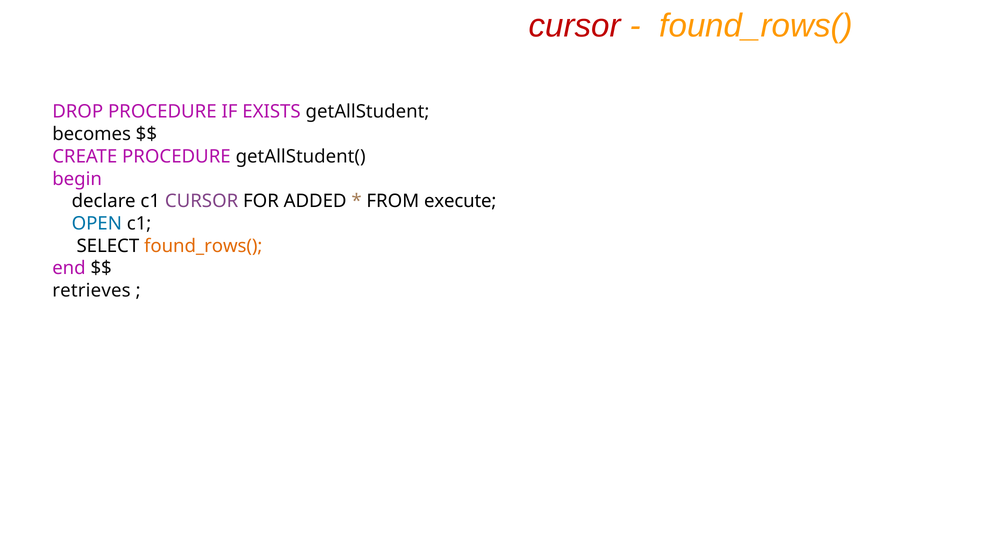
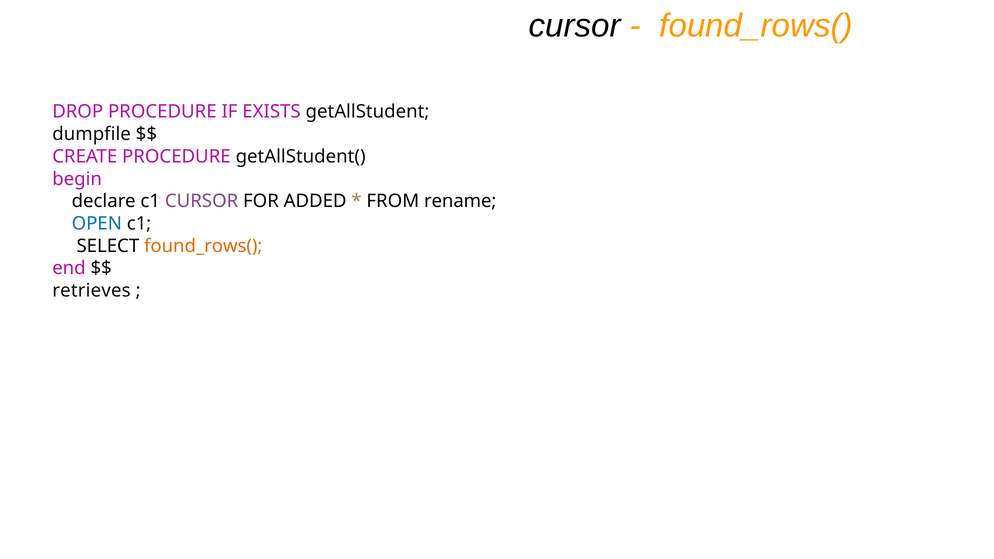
cursor colour: red -> black (575, 26)
becomes: becomes -> dumpfile (92, 134)
execute: execute -> rename (460, 201)
